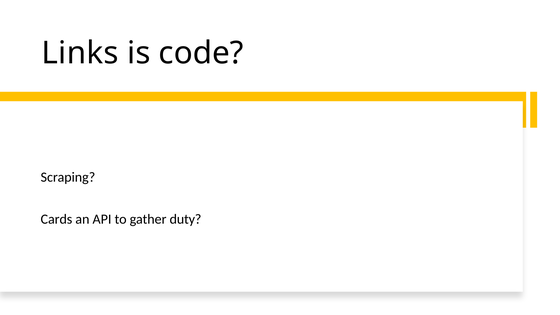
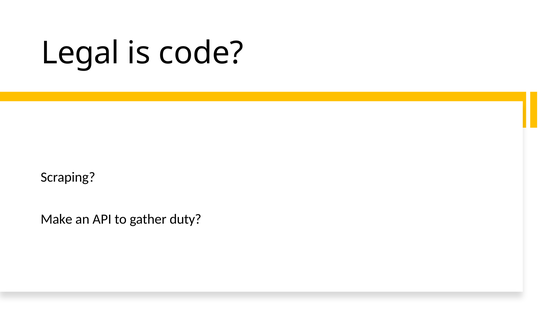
Links: Links -> Legal (80, 53)
Cards: Cards -> Make (56, 219)
